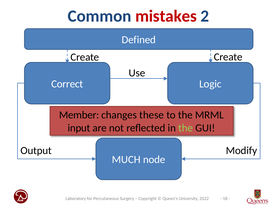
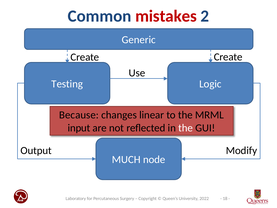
Defined: Defined -> Generic (139, 40)
Correct: Correct -> Testing (67, 84)
Member: Member -> Because (79, 115)
these: these -> linear (152, 115)
the colour: light green -> white (186, 128)
